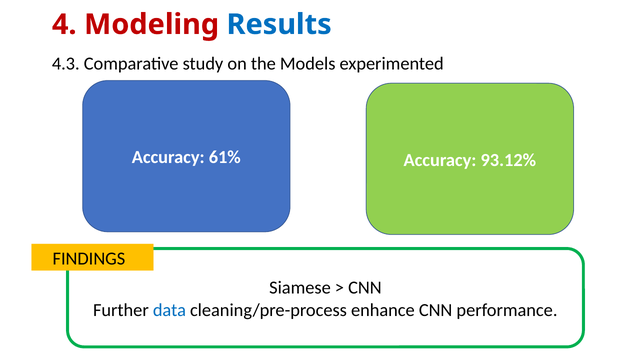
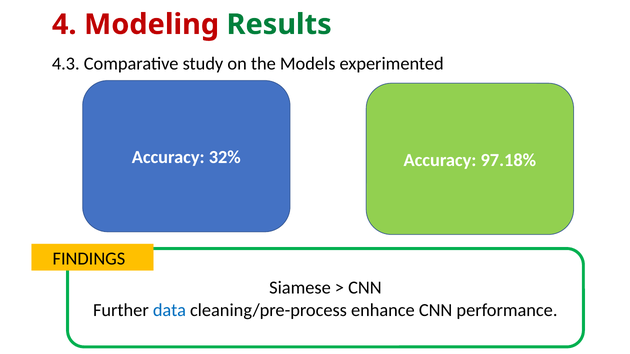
Results colour: blue -> green (279, 24)
61%: 61% -> 32% (225, 158)
93.12%: 93.12% -> 97.18% (508, 160)
